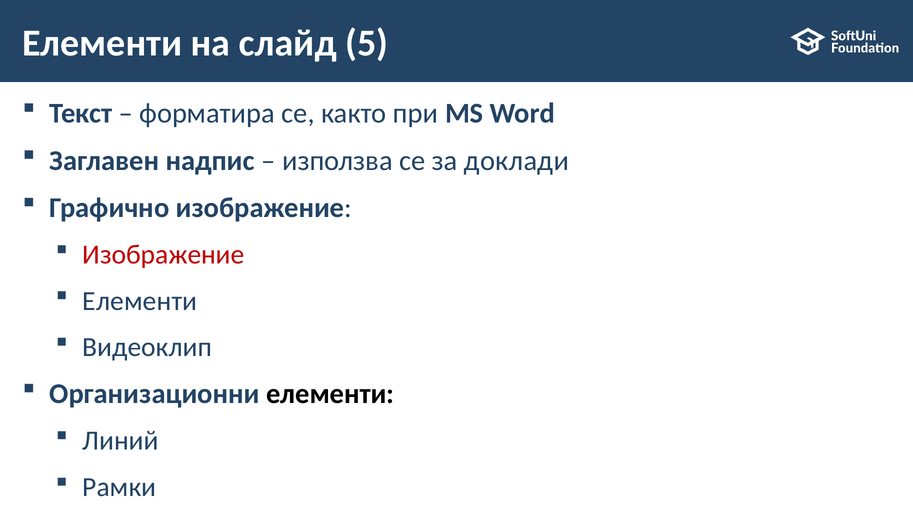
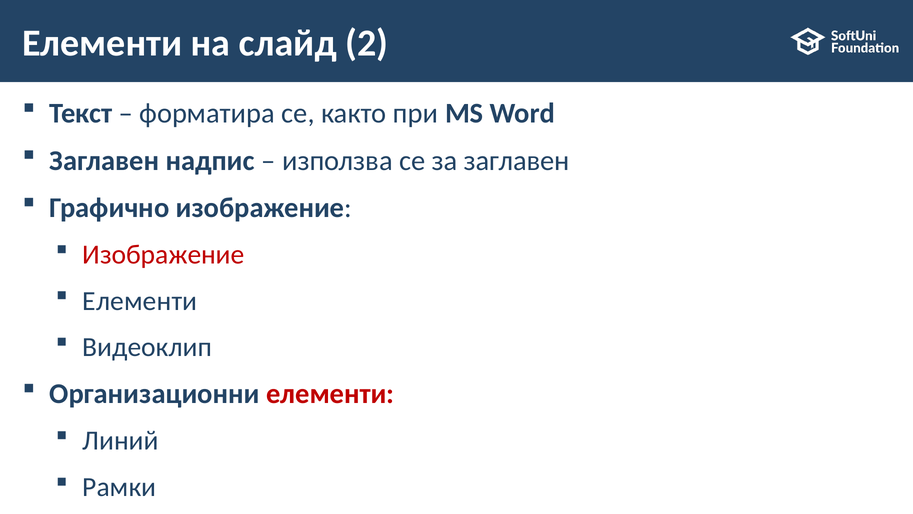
5: 5 -> 2 (367, 43)
за доклади: доклади -> заглавен (517, 160)
елементи colour: black -> red (330, 394)
